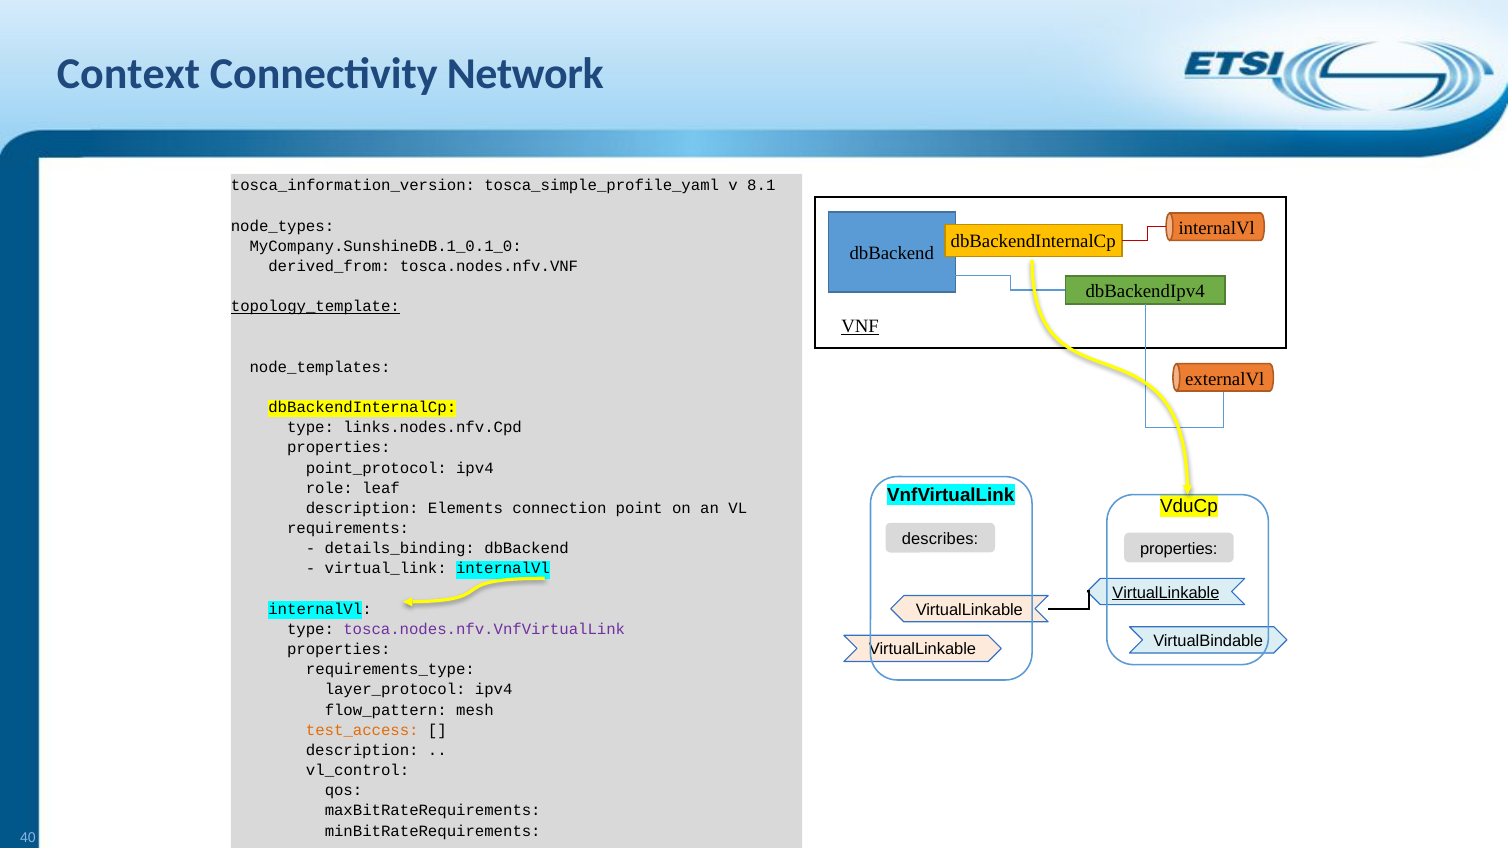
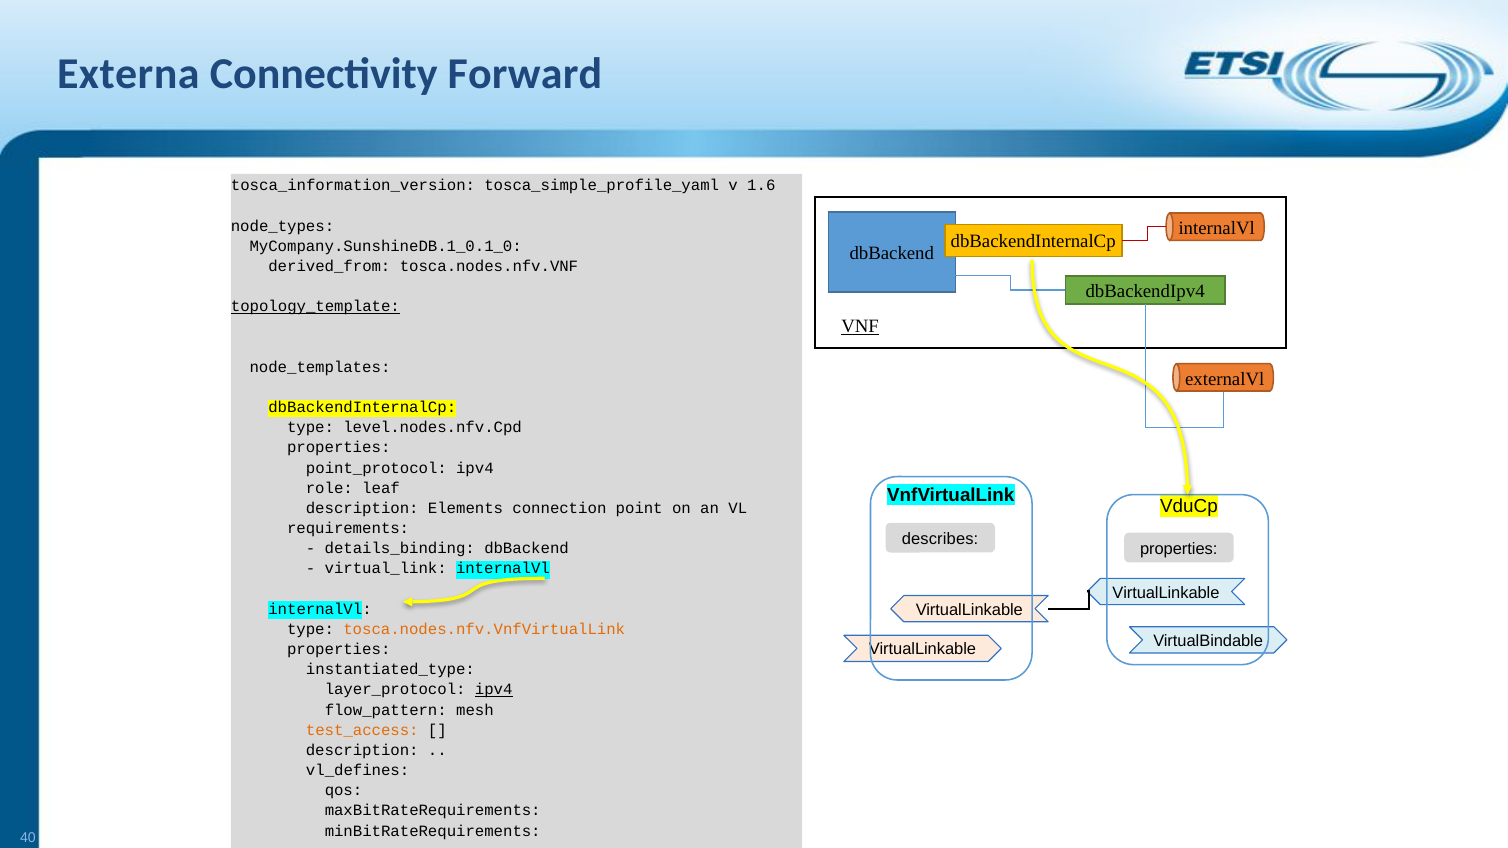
Context: Context -> Externa (128, 74)
Network: Network -> Forward (525, 74)
8.1: 8.1 -> 1.6 (761, 186)
links.nodes.nfv.Cpd: links.nodes.nfv.Cpd -> level.nodes.nfv.Cpd (433, 428)
VirtualLinkable underline: present -> none (1166, 593)
tosca.nodes.nfv.VnfVirtualLink colour: purple -> orange (484, 629)
requirements_type: requirements_type -> instantiated_type (390, 670)
ipv4 underline: none -> present (494, 690)
vl_control: vl_control -> vl_defines (358, 771)
